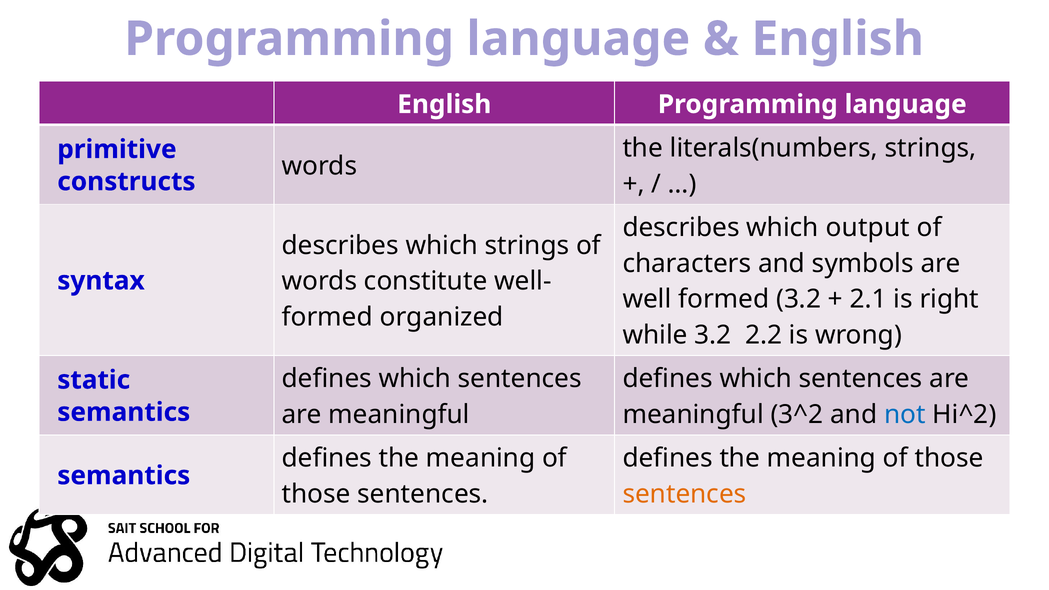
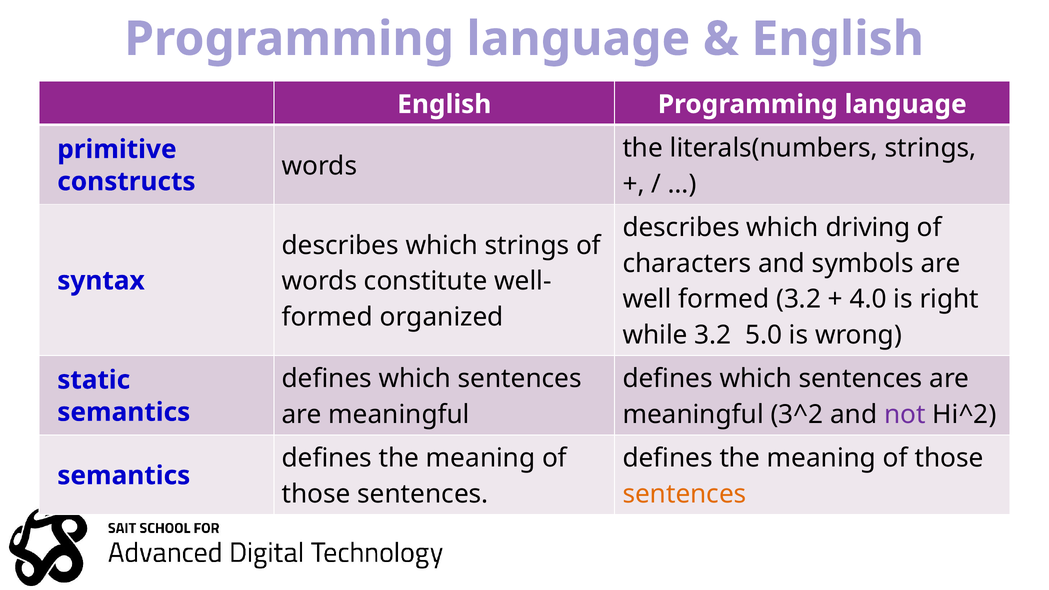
output: output -> driving (868, 228)
2.1: 2.1 -> 4.0 (868, 299)
2.2: 2.2 -> 5.0 (764, 335)
not colour: blue -> purple (905, 415)
